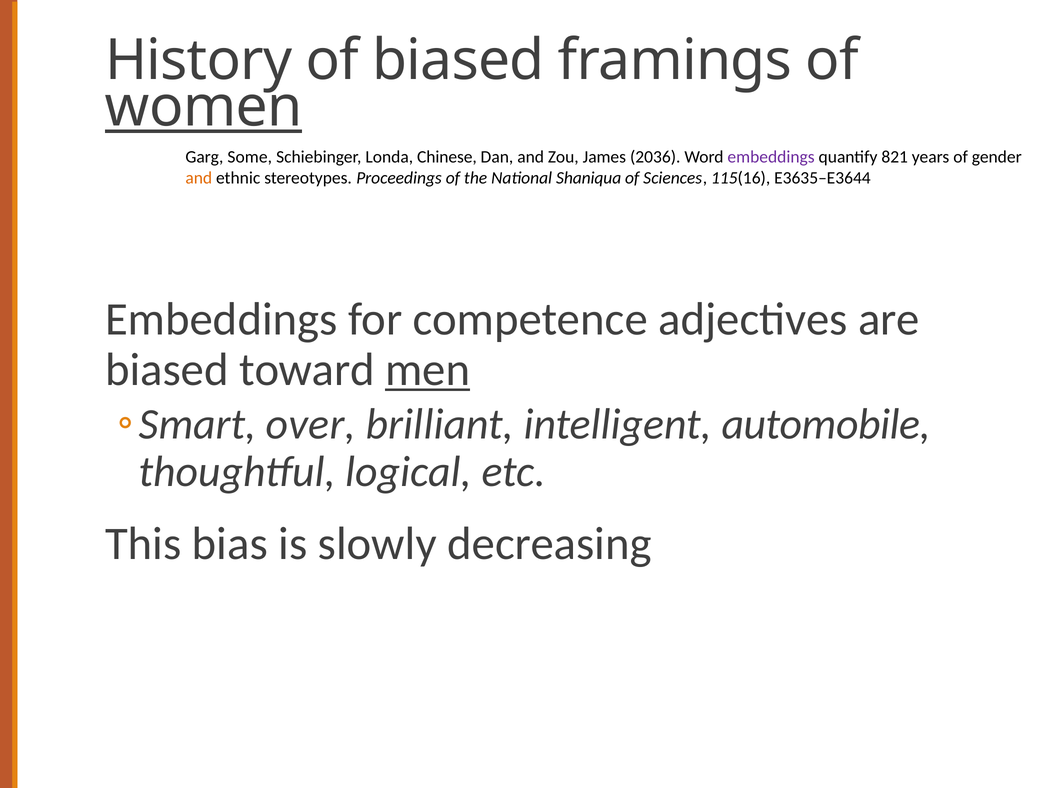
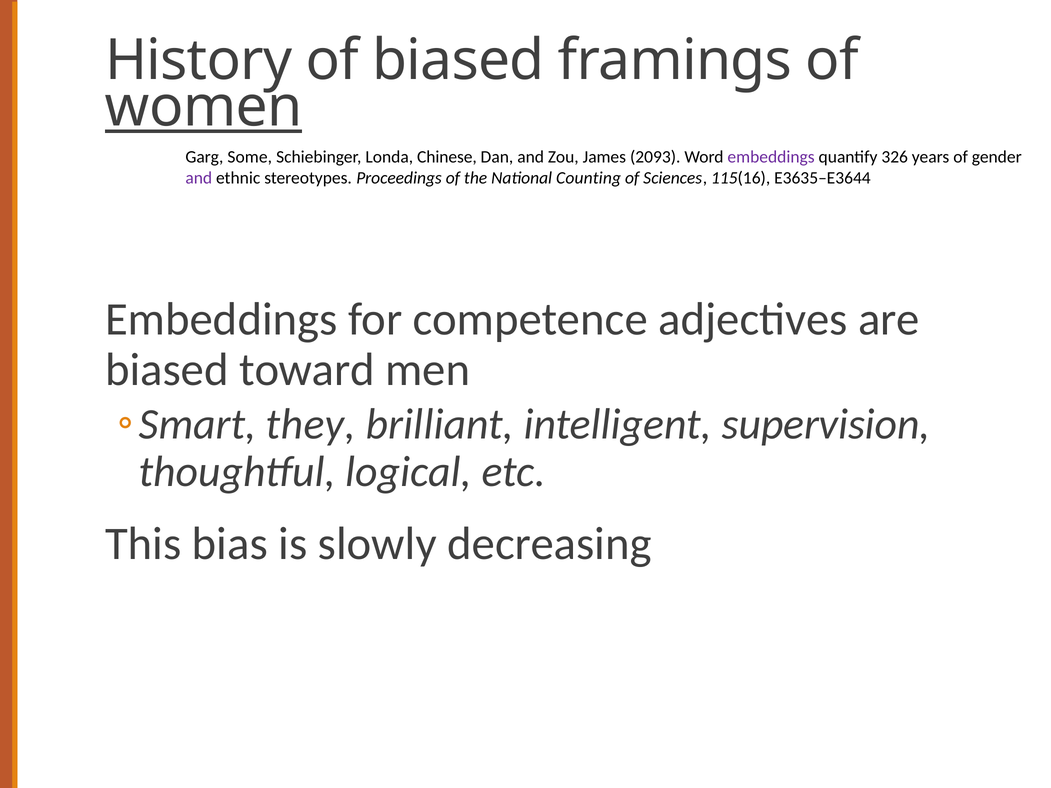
2036: 2036 -> 2093 (655, 157)
821: 821 -> 326 (895, 157)
and colour: orange -> purple (199, 178)
Shaniqua: Shaniqua -> Counting (589, 178)
men underline: present -> none (428, 370)
over: over -> they (311, 424)
automobile: automobile -> supervision (826, 424)
